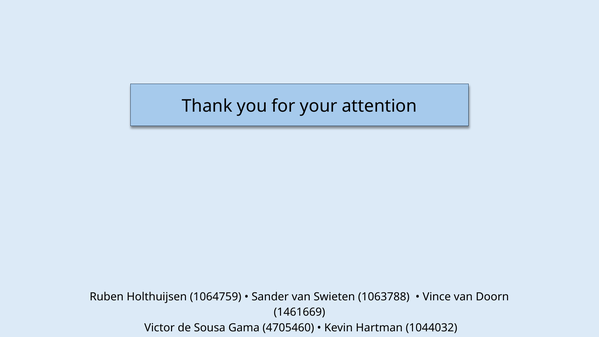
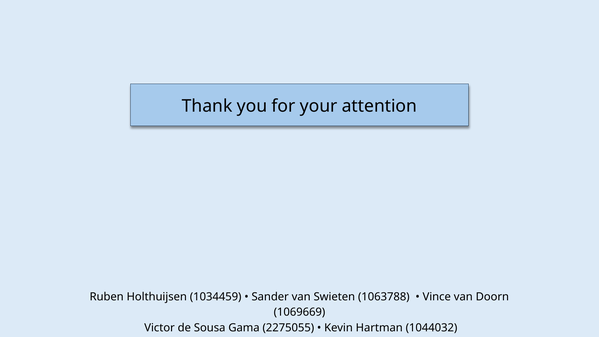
1064759: 1064759 -> 1034459 (216, 297)
1461669: 1461669 -> 1069669 (299, 312)
4705460: 4705460 -> 2275055 (288, 328)
